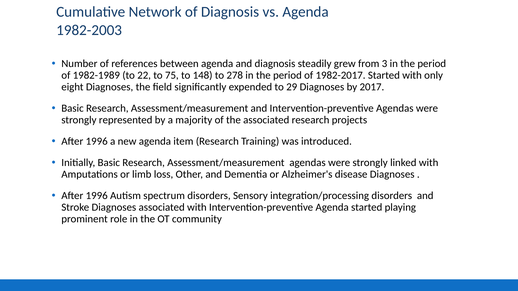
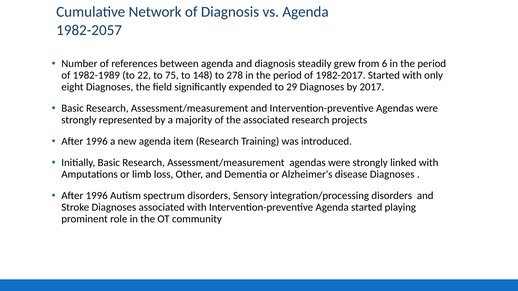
1982-2003: 1982-2003 -> 1982-2057 (89, 30)
3: 3 -> 6 (385, 64)
